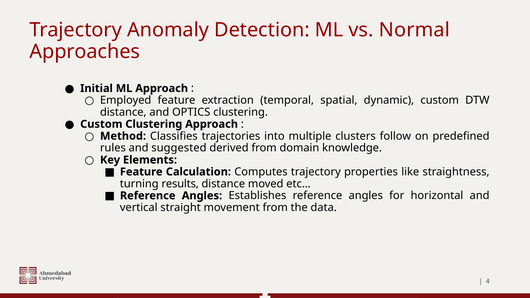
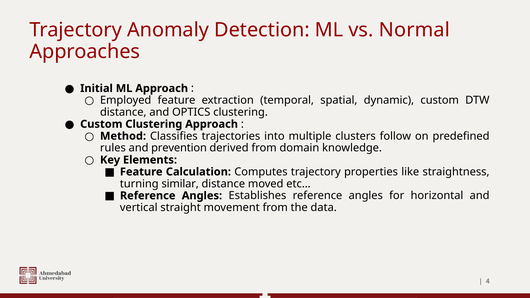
suggested: suggested -> prevention (179, 148)
results: results -> similar (180, 184)
